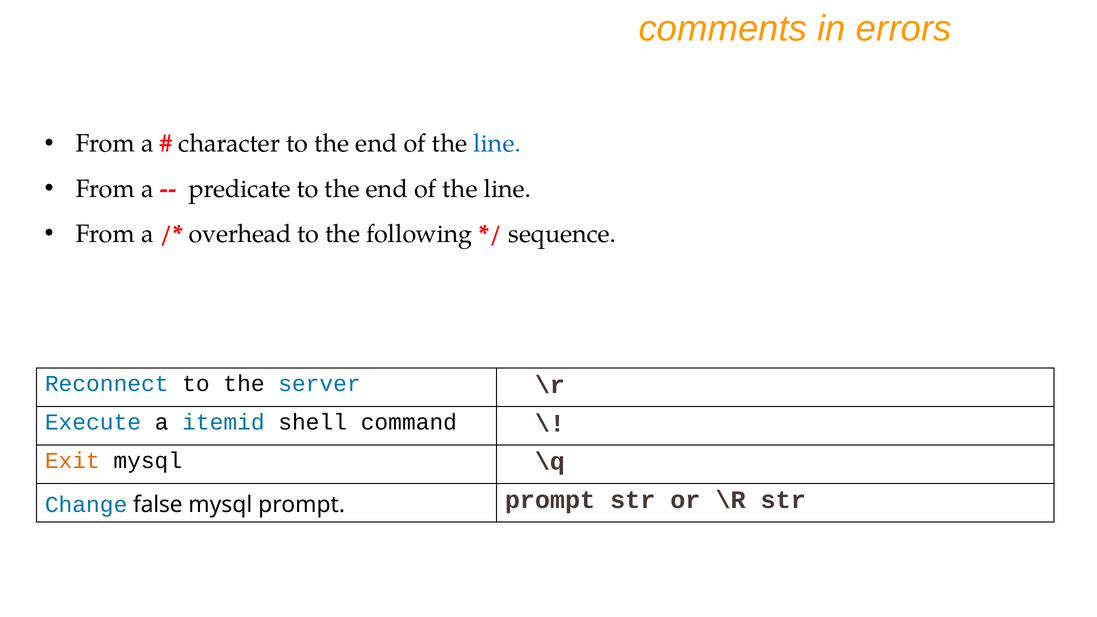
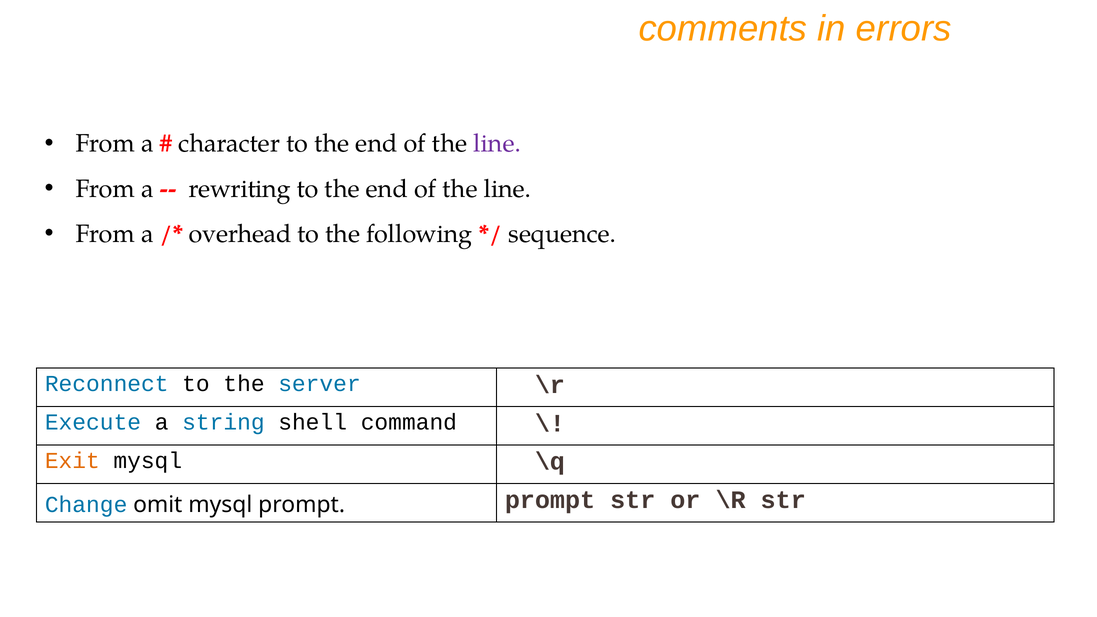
line colour: blue -> purple (497, 144)
predicate: predicate -> rewriting (240, 189)
itemid: itemid -> string (223, 422)
false: false -> omit (158, 505)
